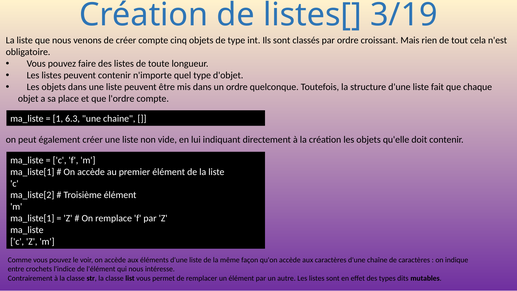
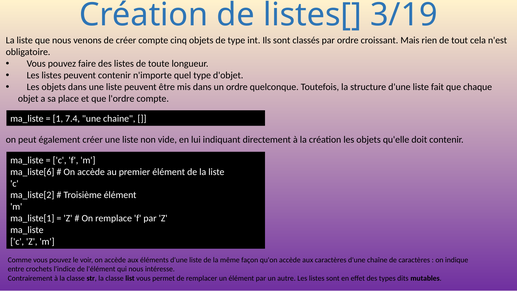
6.3: 6.3 -> 7.4 (73, 119)
ma_liste[1: ma_liste[1 -> ma_liste[6 (32, 172)
